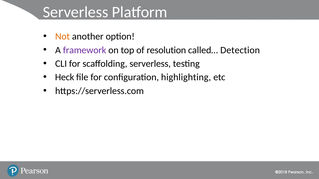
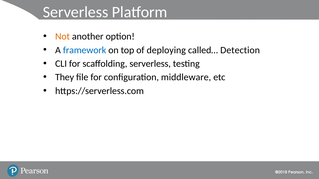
framework colour: purple -> blue (85, 50)
resolution: resolution -> deploying (166, 50)
Heck: Heck -> They (65, 77)
highlighting: highlighting -> middleware (186, 77)
